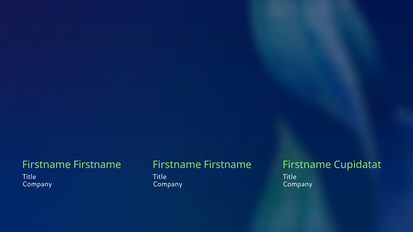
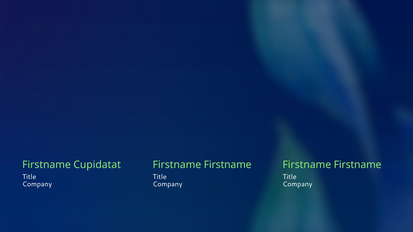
Firstname: Firstname -> Cupidatat (97, 165)
Cupidatat: Cupidatat -> Firstname (358, 165)
